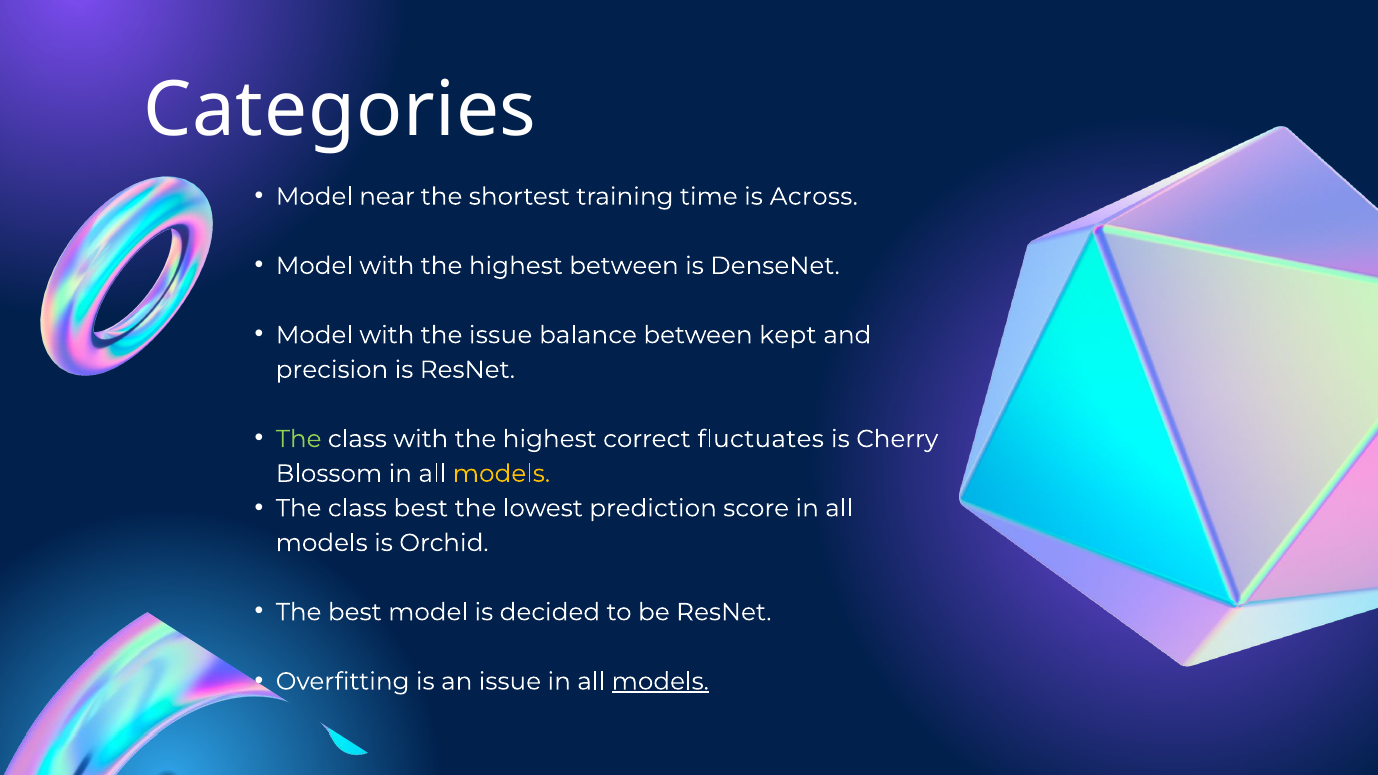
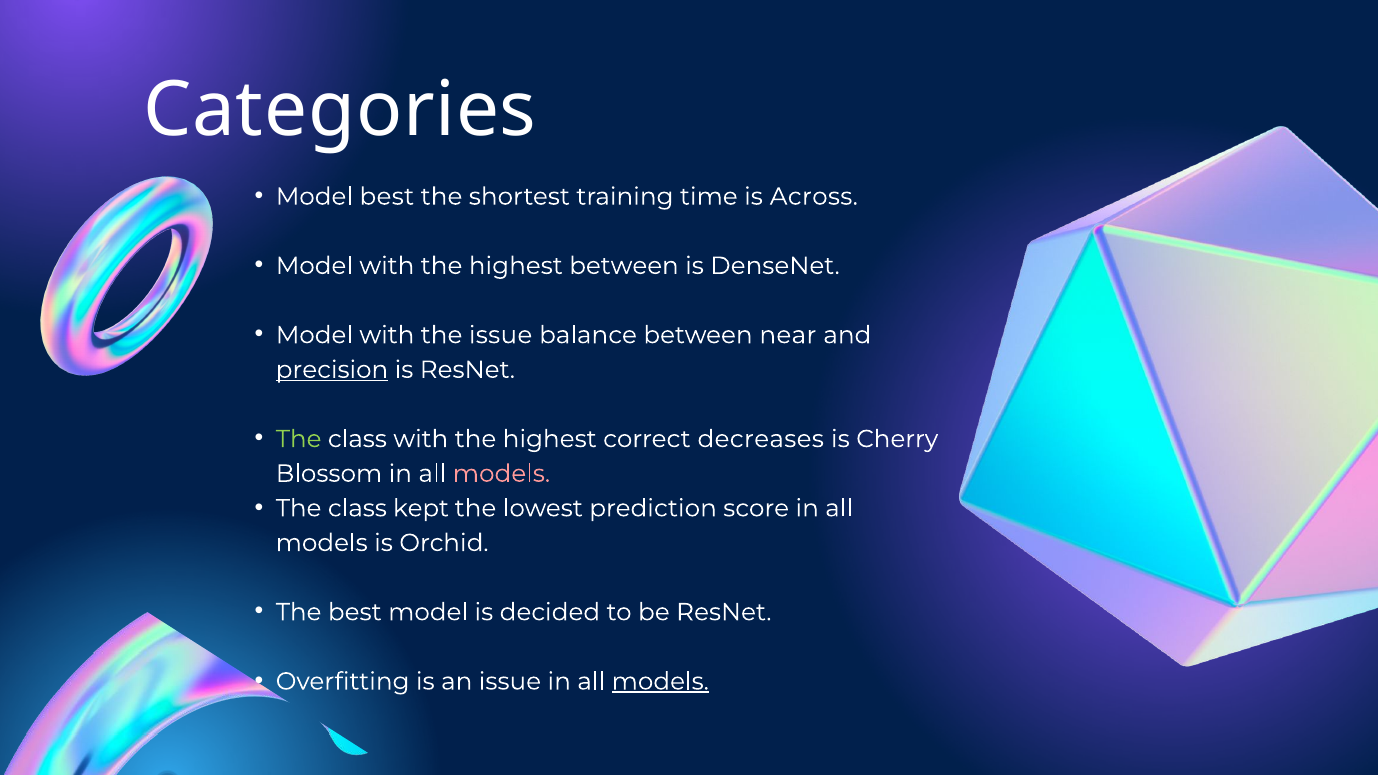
Model near: near -> best (387, 197)
kept: kept -> near (788, 335)
precision underline: none -> present (332, 370)
fluctuates: fluctuates -> decreases (761, 439)
models colour: yellow -> pink (501, 474)
class best: best -> kept (421, 508)
